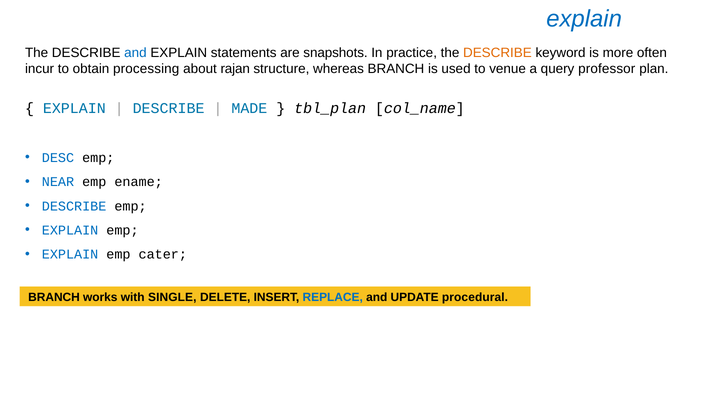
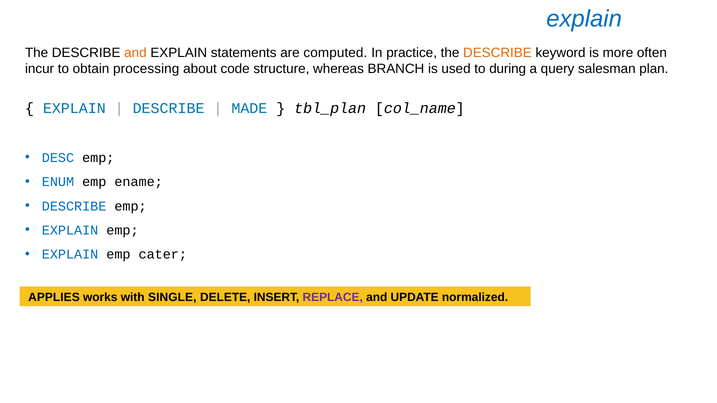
and colour: blue -> orange (135, 53)
snapshots: snapshots -> computed (335, 53)
rajan: rajan -> code (235, 69)
venue: venue -> during (508, 69)
professor: professor -> salesman (607, 69)
NEAR: NEAR -> ENUM (58, 182)
BRANCH: BRANCH -> APPLIES (54, 297)
REPLACE colour: blue -> purple (333, 297)
procedural: procedural -> normalized (475, 297)
